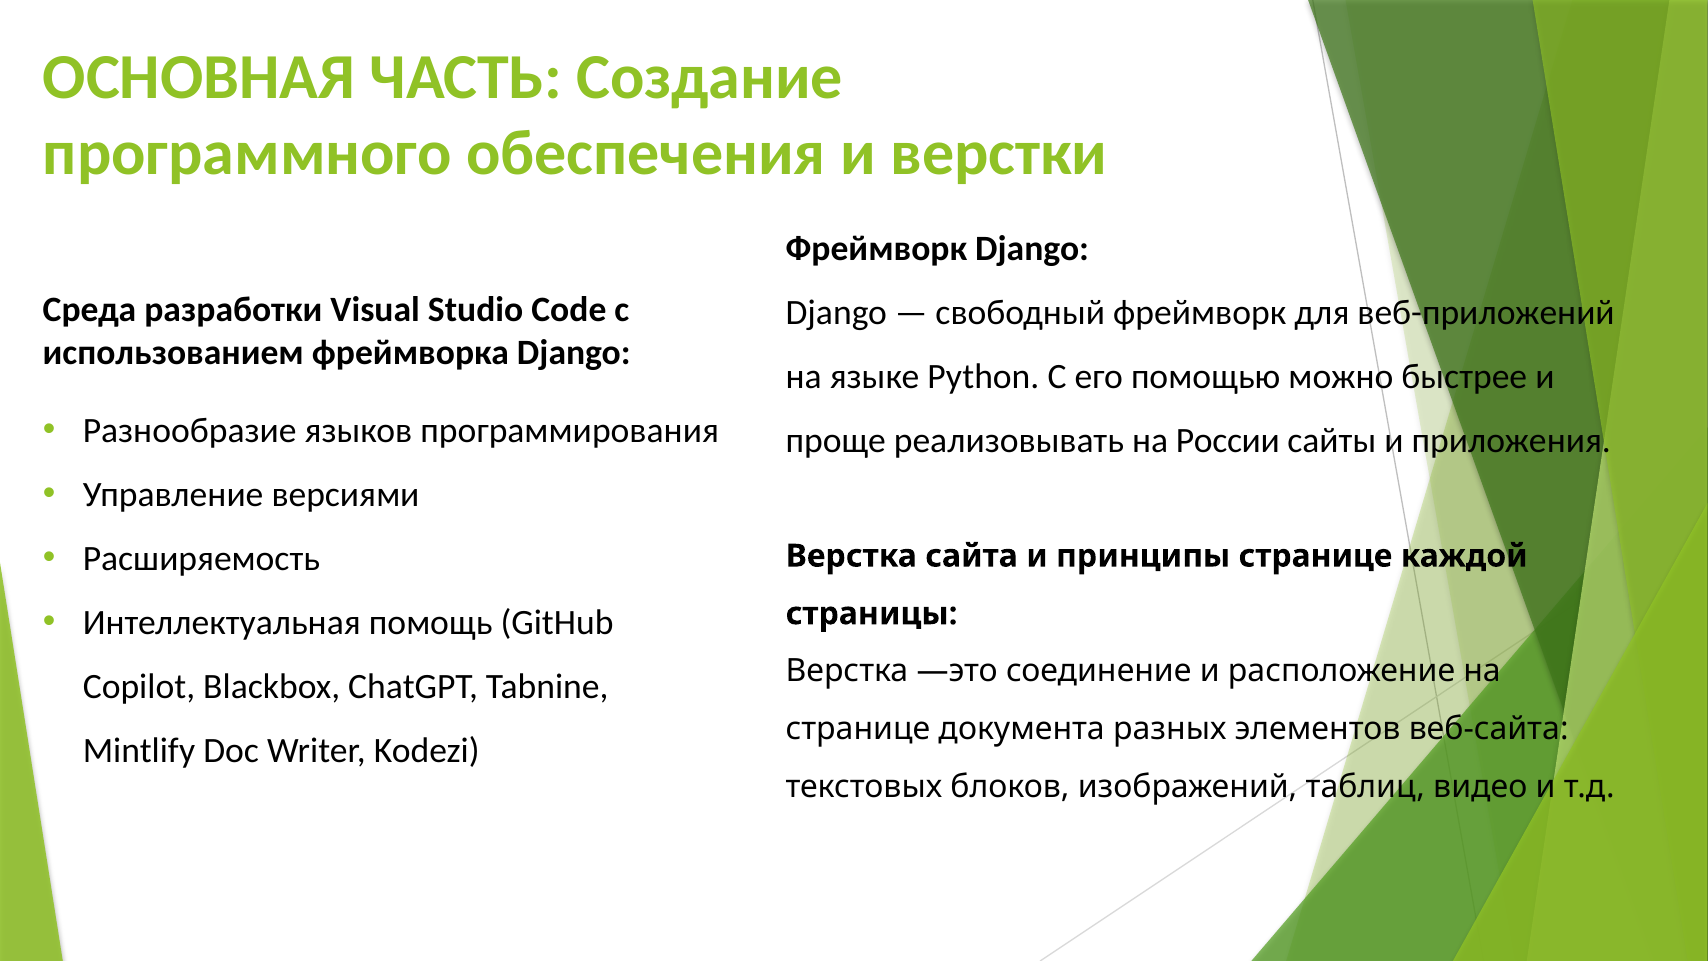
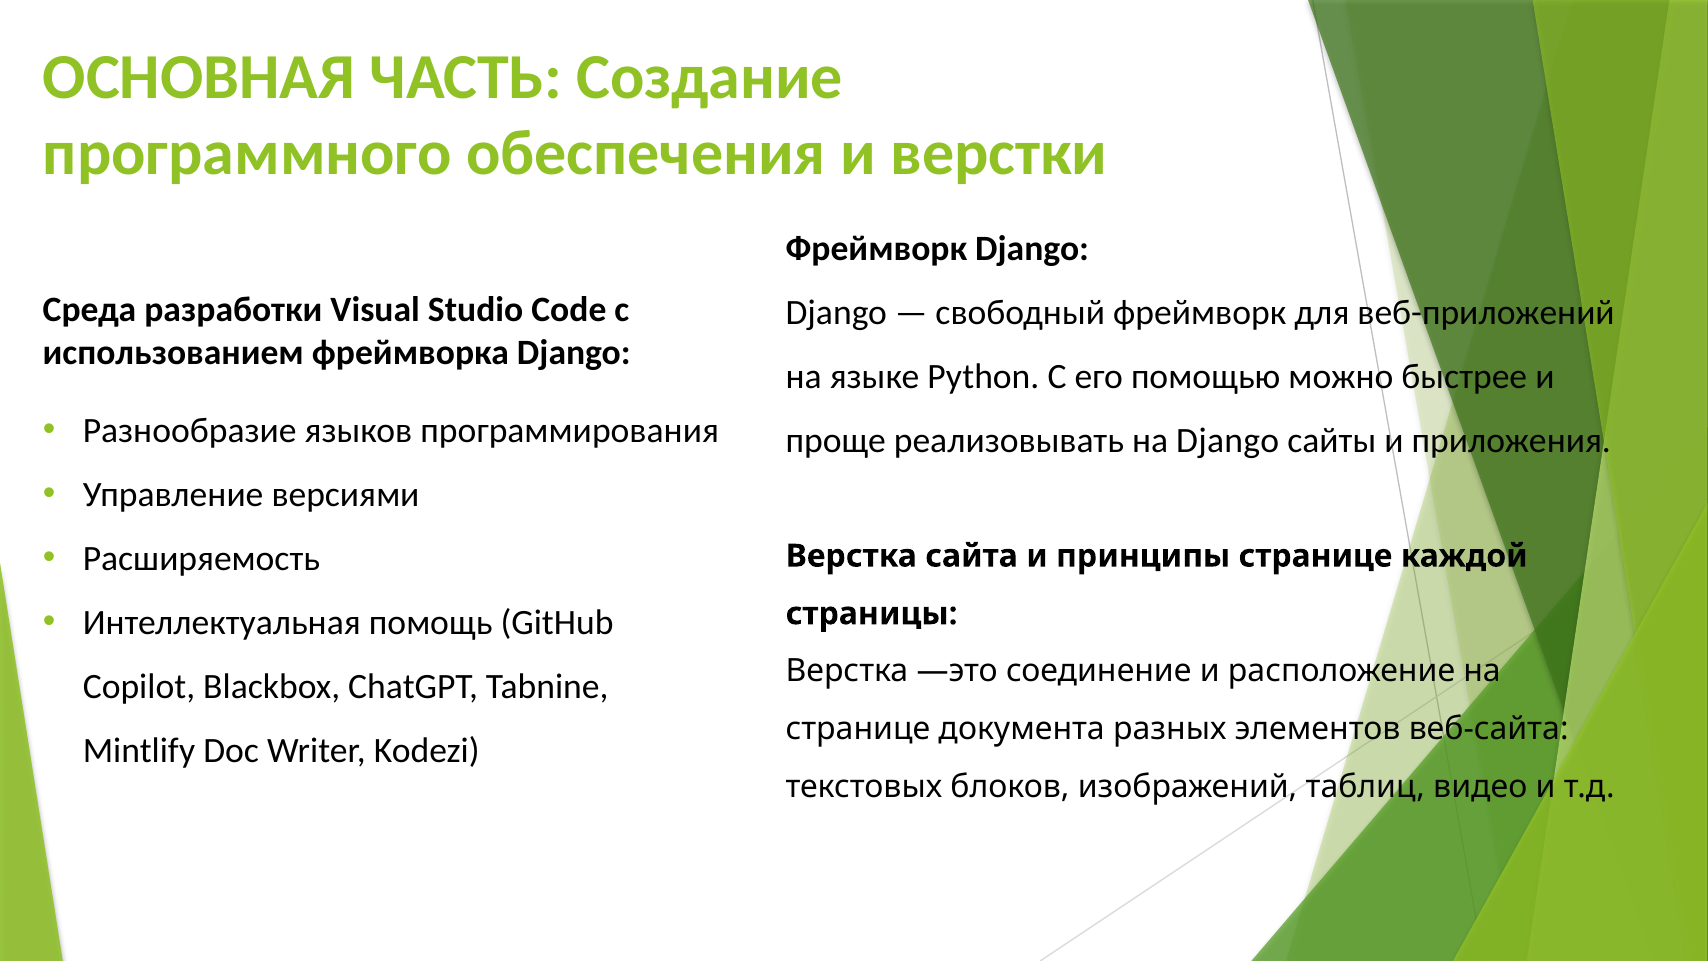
на России: России -> Django (1228, 441)
